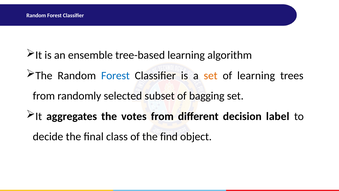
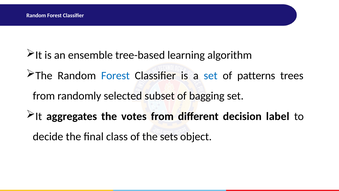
set colour: orange -> blue (211, 75)
of learning: learning -> patterns (256, 75)
find: find -> sets (169, 136)
